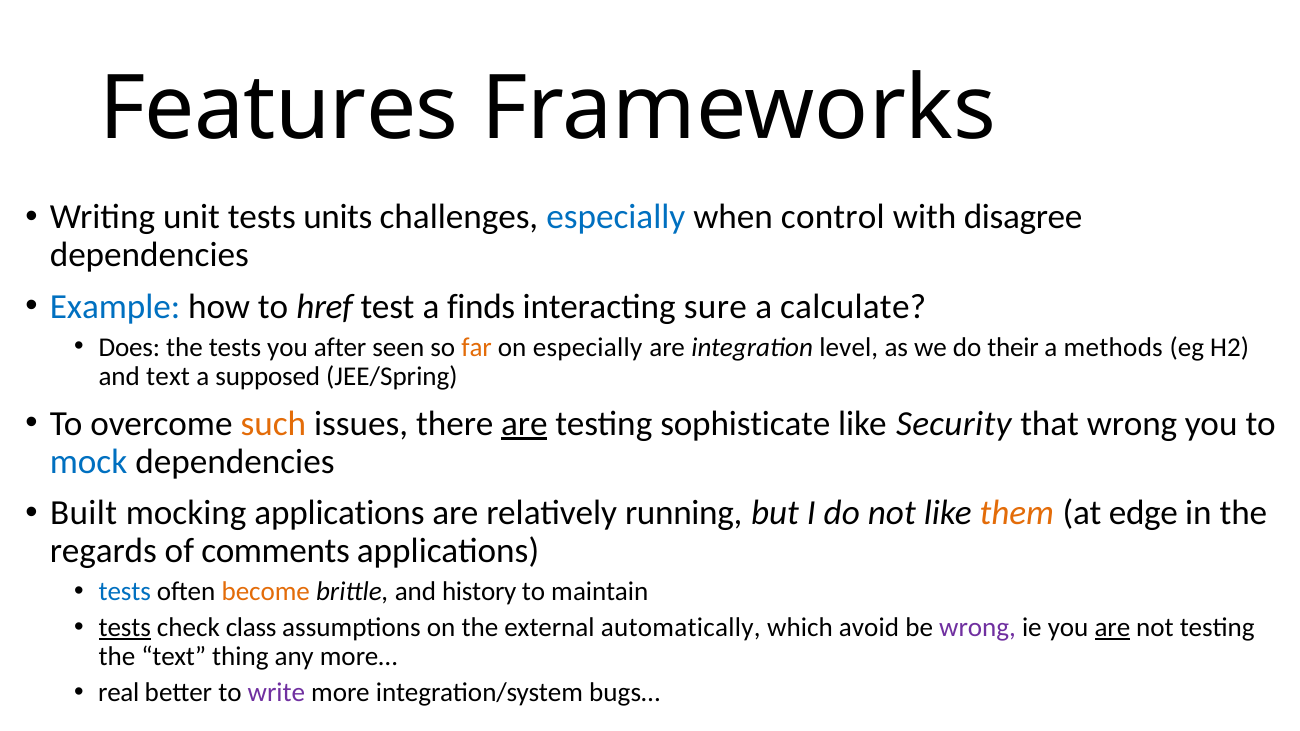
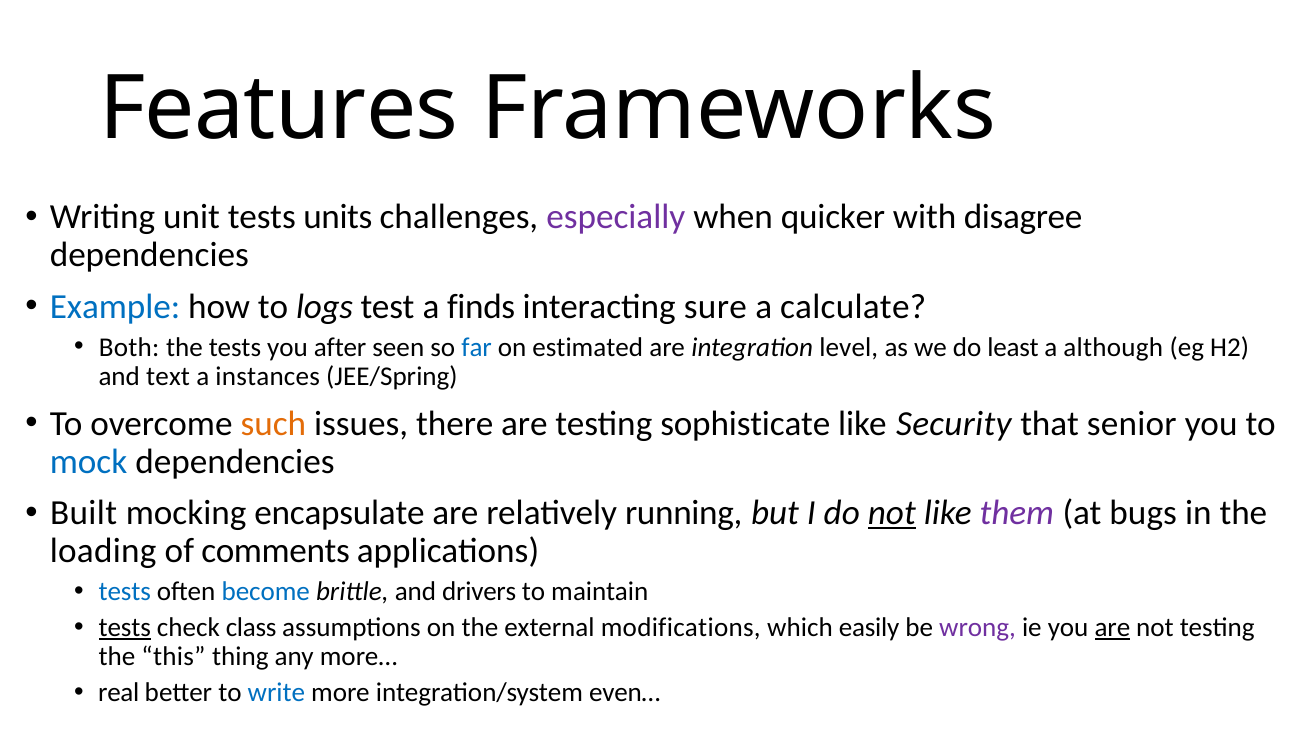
especially colour: blue -> purple (616, 217)
control: control -> quicker (833, 217)
href: href -> logs (325, 307)
Does: Does -> Both (129, 347)
far colour: orange -> blue (477, 347)
on especially: especially -> estimated (588, 347)
their: their -> least (1013, 347)
methods: methods -> although (1113, 347)
supposed: supposed -> instances (268, 376)
are underline: present -> none (524, 424)
that wrong: wrong -> senior (1132, 424)
mocking applications: applications -> encapsulate (339, 513)
not underline: none -> present (892, 513)
them colour: orange -> purple (1017, 513)
edge: edge -> bugs (1143, 513)
regards: regards -> loading (103, 551)
become colour: orange -> blue (266, 592)
history: history -> drivers (479, 592)
automatically: automatically -> modifications (681, 628)
avoid: avoid -> easily (869, 628)
the text: text -> this (173, 657)
write colour: purple -> blue (276, 693)
bugs…: bugs… -> even… (625, 693)
